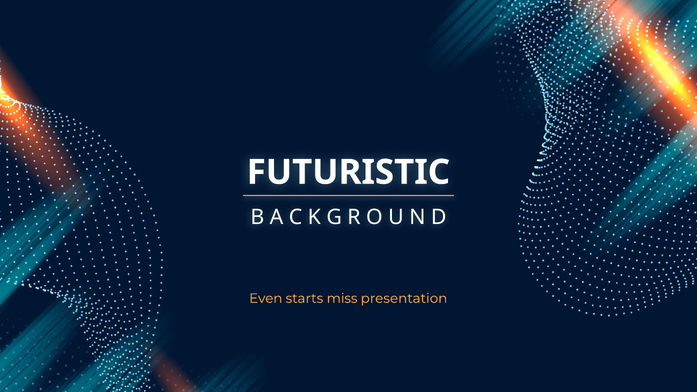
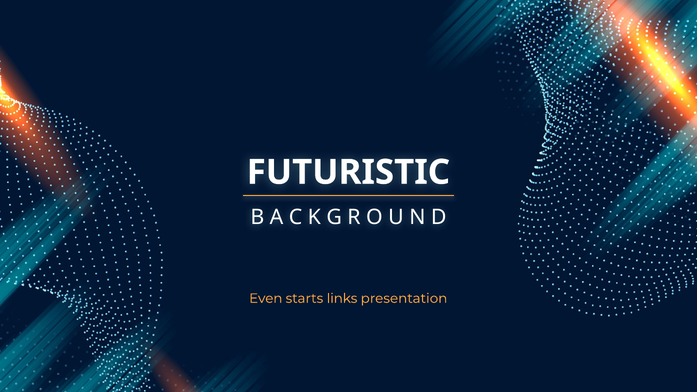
miss: miss -> links (342, 298)
